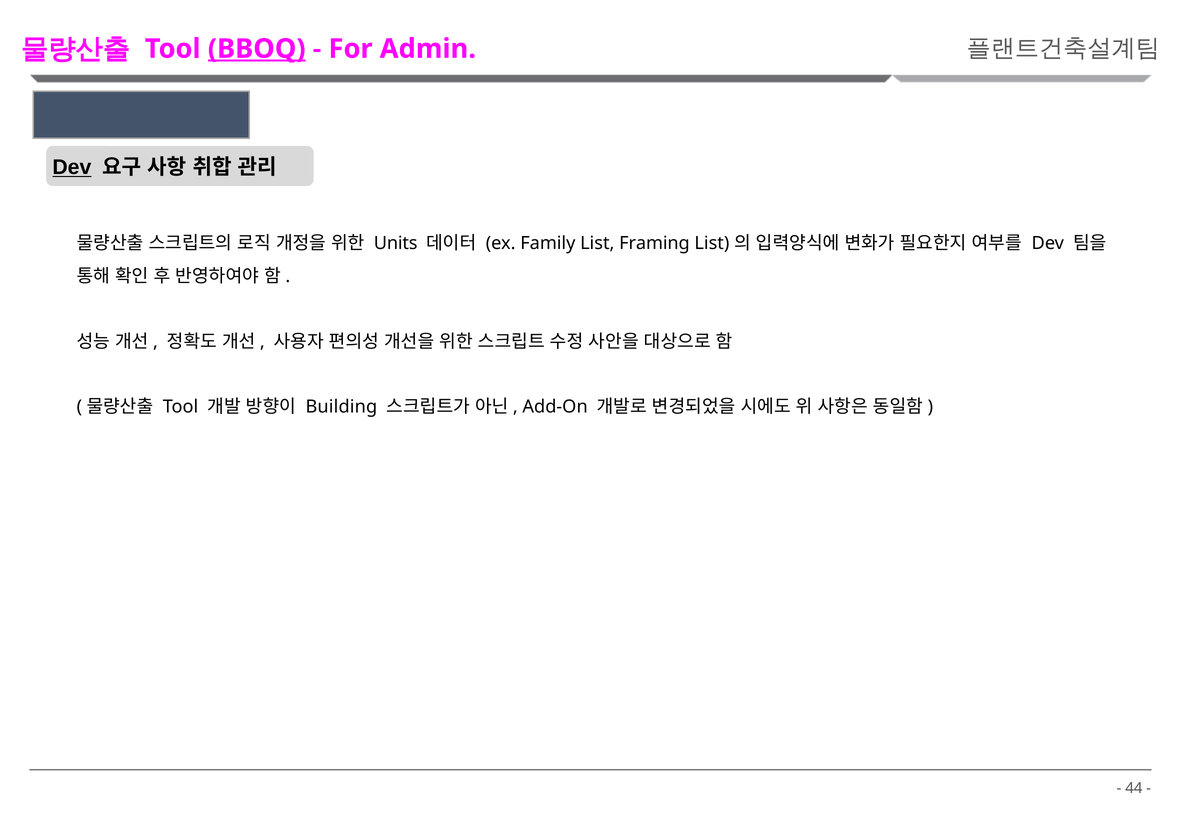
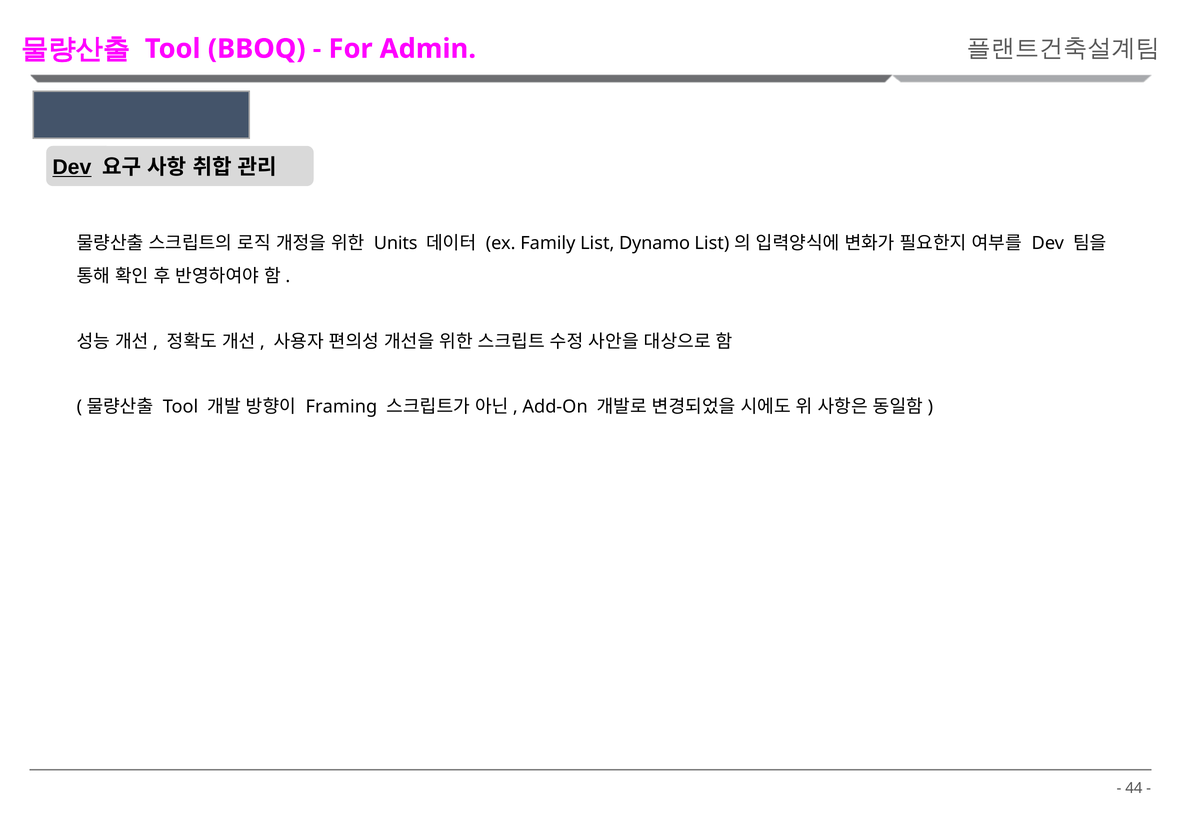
BBOQ underline: present -> none (257, 49)
Framing: Framing -> Dynamo (655, 243)
Building: Building -> Framing (341, 407)
